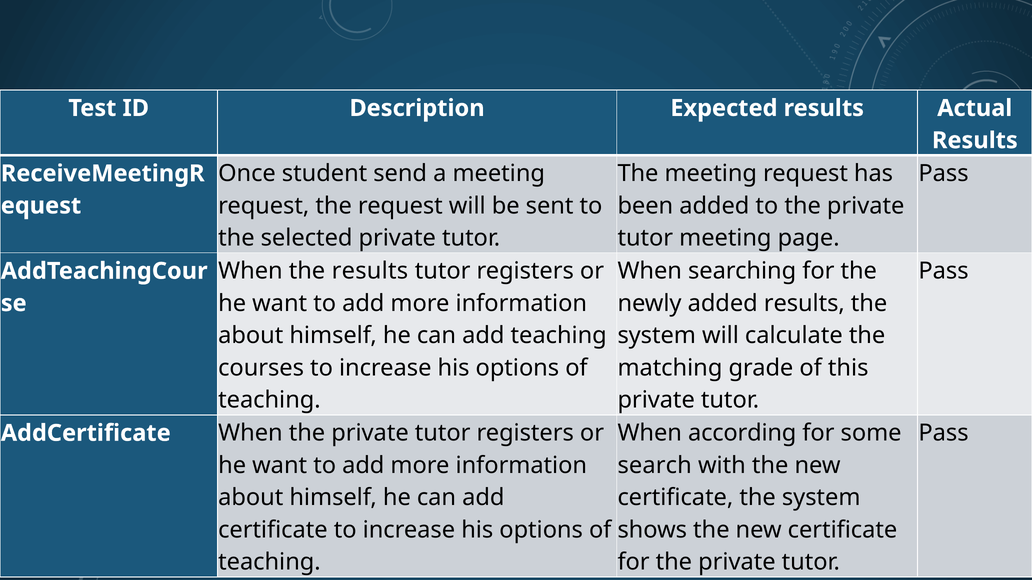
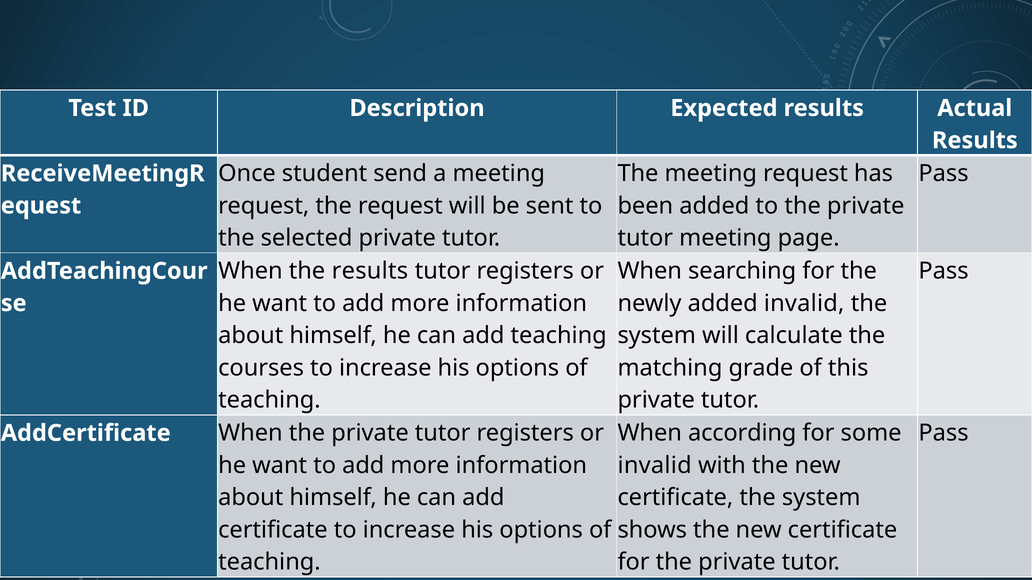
added results: results -> invalid (804, 304)
search: search -> invalid (655, 466)
